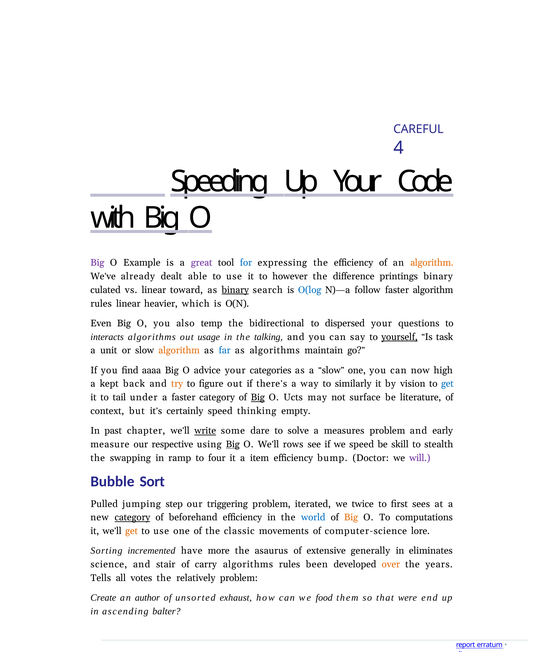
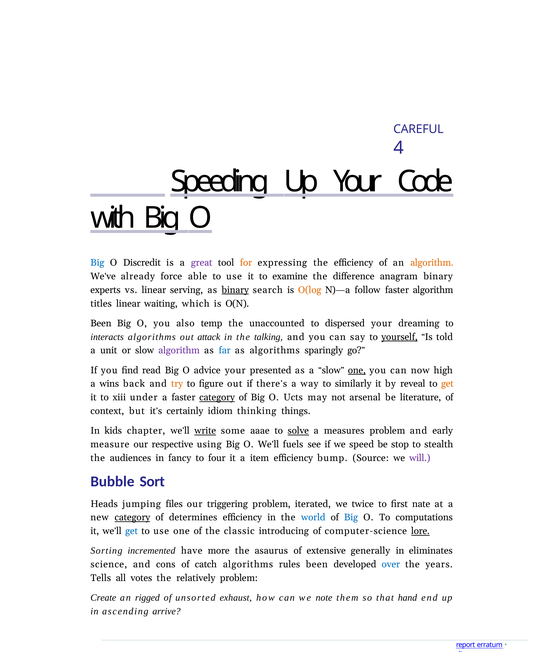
Big colour: purple -> blue (97, 263)
Example: Example -> Discredit (142, 263)
for colour: blue -> orange (246, 263)
dealt: dealt -> force (171, 276)
however: however -> examine (290, 276)
printings: printings -> anagram (399, 276)
culated: culated -> experts (105, 290)
toward: toward -> serving (186, 290)
O(log colour: blue -> orange (310, 290)
rules: rules -> titles (101, 303)
heavier: heavier -> waiting (161, 303)
Even: Even -> Been (101, 323)
bidirectional: bidirectional -> unaccounted (277, 323)
questions: questions -> dreaming (419, 323)
usage: usage -> attack (209, 337)
task: task -> told (445, 337)
algorithm colour: orange -> purple (179, 350)
maintain: maintain -> sparingly (324, 350)
aaaa: aaaa -> read (151, 370)
categories: categories -> presented (271, 370)
one underline: none -> present (357, 370)
kept: kept -> wins (109, 384)
vision: vision -> reveal (413, 384)
get colour: blue -> orange (447, 384)
tail: tail -> xiii (119, 397)
category underline: none -> present (217, 397)
Big underline: present -> none (258, 397)
surface: surface -> arsenal (365, 397)
certainly speed: speed -> idiom (220, 411)
empty: empty -> things (296, 411)
past: past -> kids (113, 431)
dare: dare -> aaae (260, 431)
solve underline: none -> present (298, 431)
Big underline: present -> none (233, 444)
rows: rows -> fuels (293, 444)
skill: skill -> stop (400, 444)
swapping: swapping -> audiences (130, 458)
ramp: ramp -> fancy (180, 458)
Doctor: Doctor -> Source (371, 458)
Pulled: Pulled -> Heads (104, 504)
step: step -> files (174, 504)
sees: sees -> nate (421, 504)
beforehand: beforehand -> determines (193, 517)
Big colour: orange -> blue (351, 517)
get colour: orange -> blue (132, 531)
movements: movements -> introducing (284, 531)
lore underline: none -> present (420, 531)
stair: stair -> cons (166, 564)
carry: carry -> catch (206, 564)
over colour: orange -> blue (391, 564)
author: author -> rigged (147, 597)
food: food -> note (324, 597)
were: were -> hand (407, 597)
balter: balter -> arrive (167, 611)
